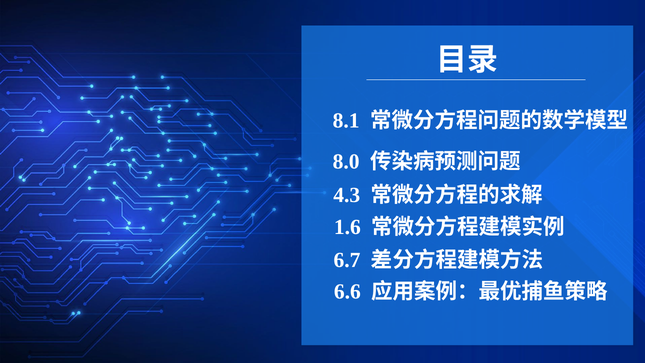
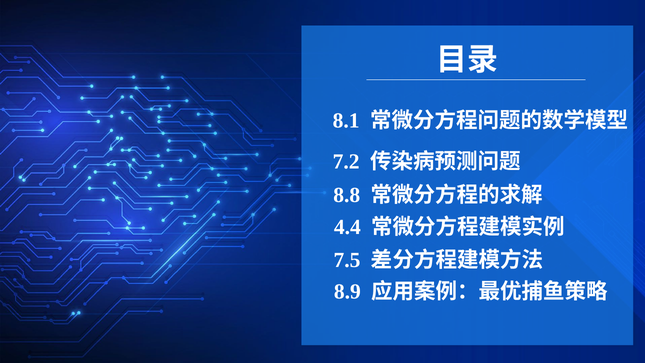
8.0: 8.0 -> 7.2 (346, 162)
4.3: 4.3 -> 8.8 (347, 195)
1.6: 1.6 -> 4.4 (347, 227)
6.7: 6.7 -> 7.5 (347, 260)
6.6: 6.6 -> 8.9 (347, 291)
